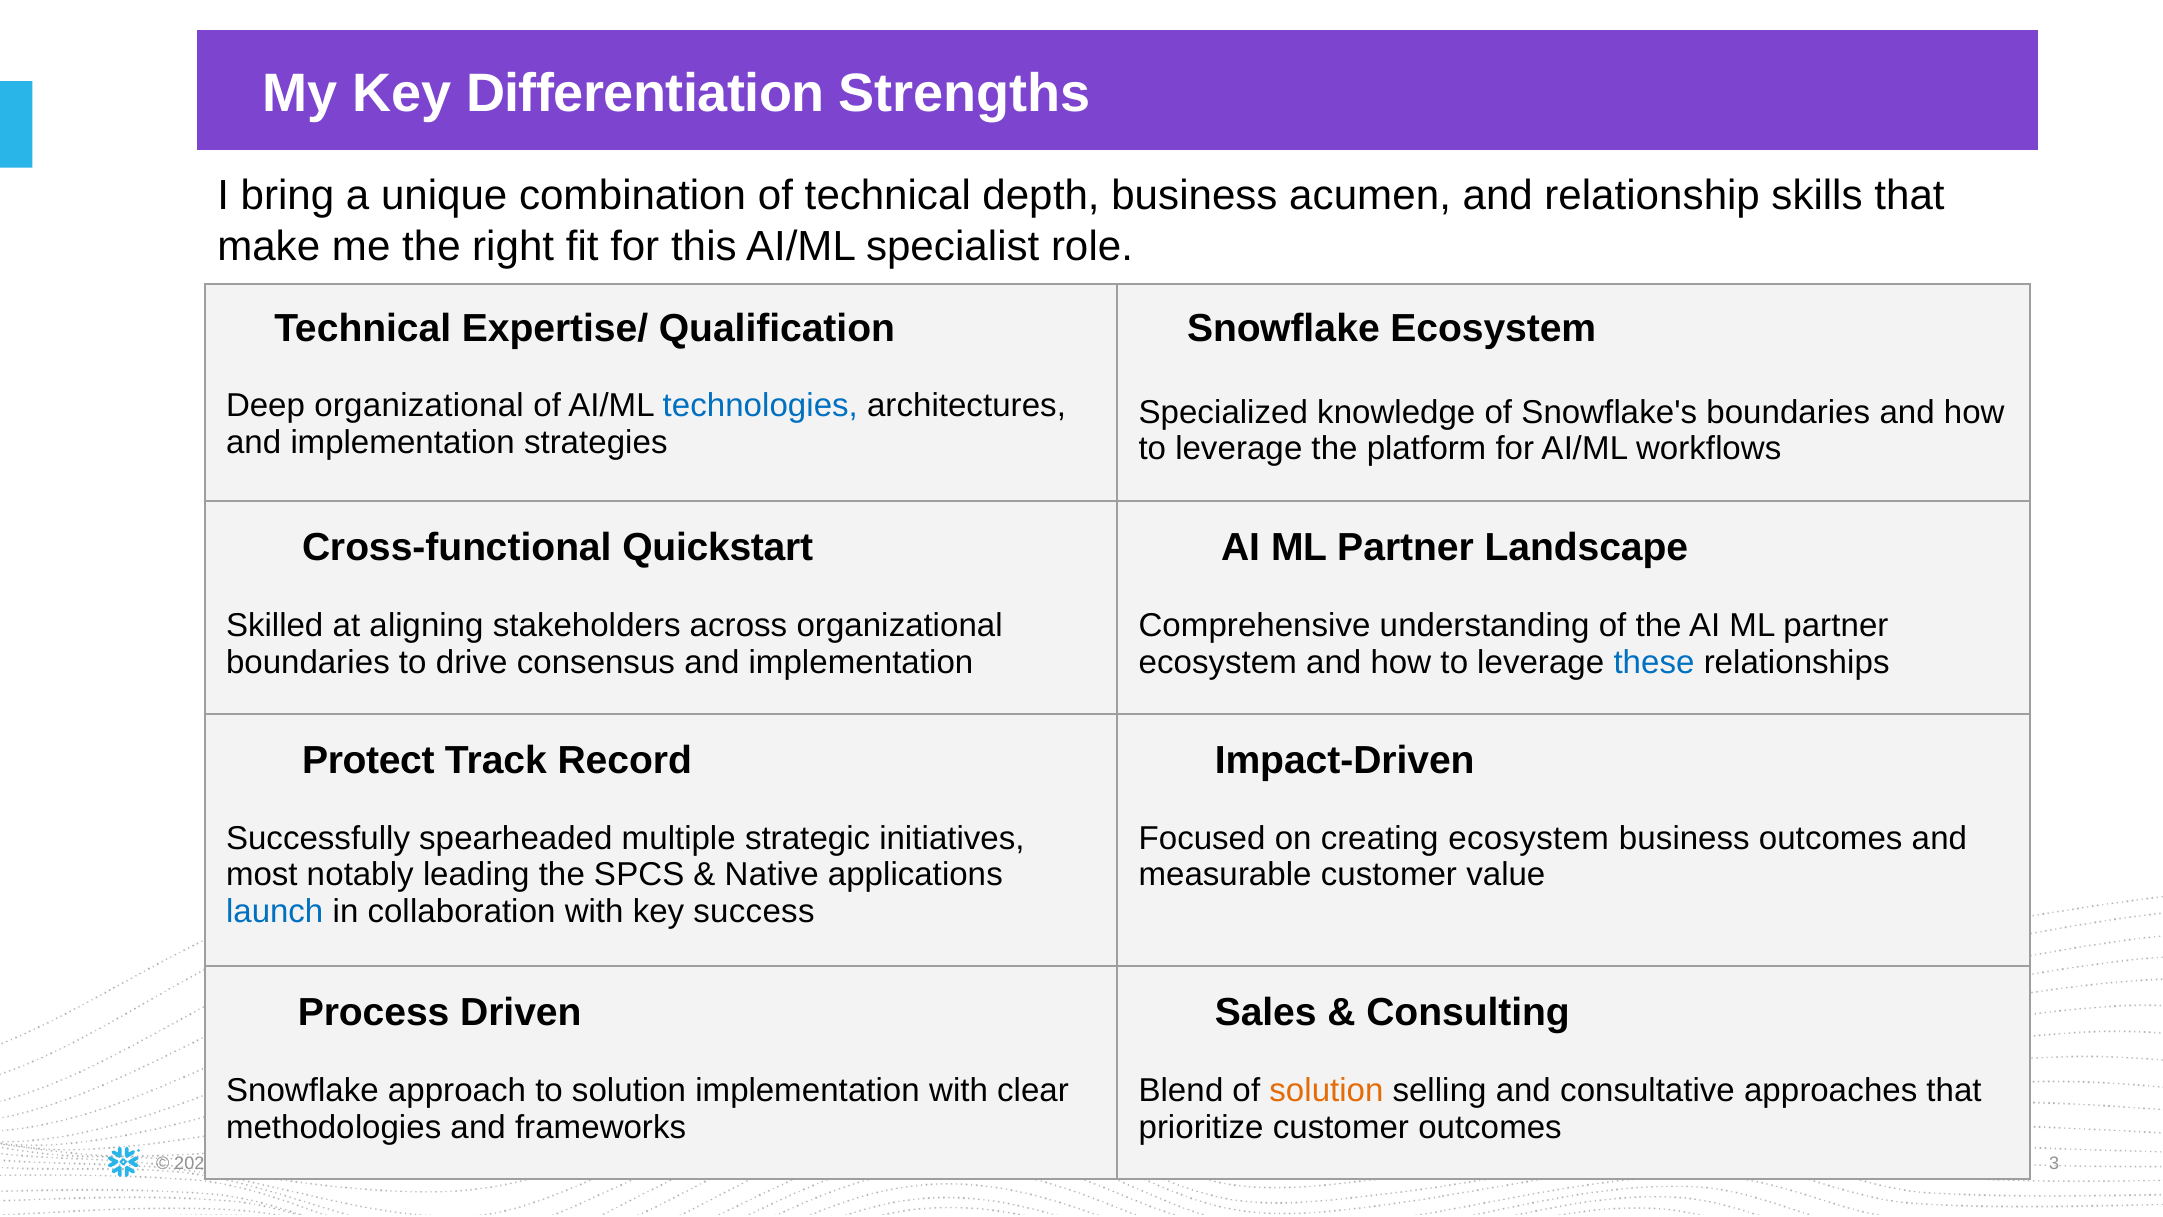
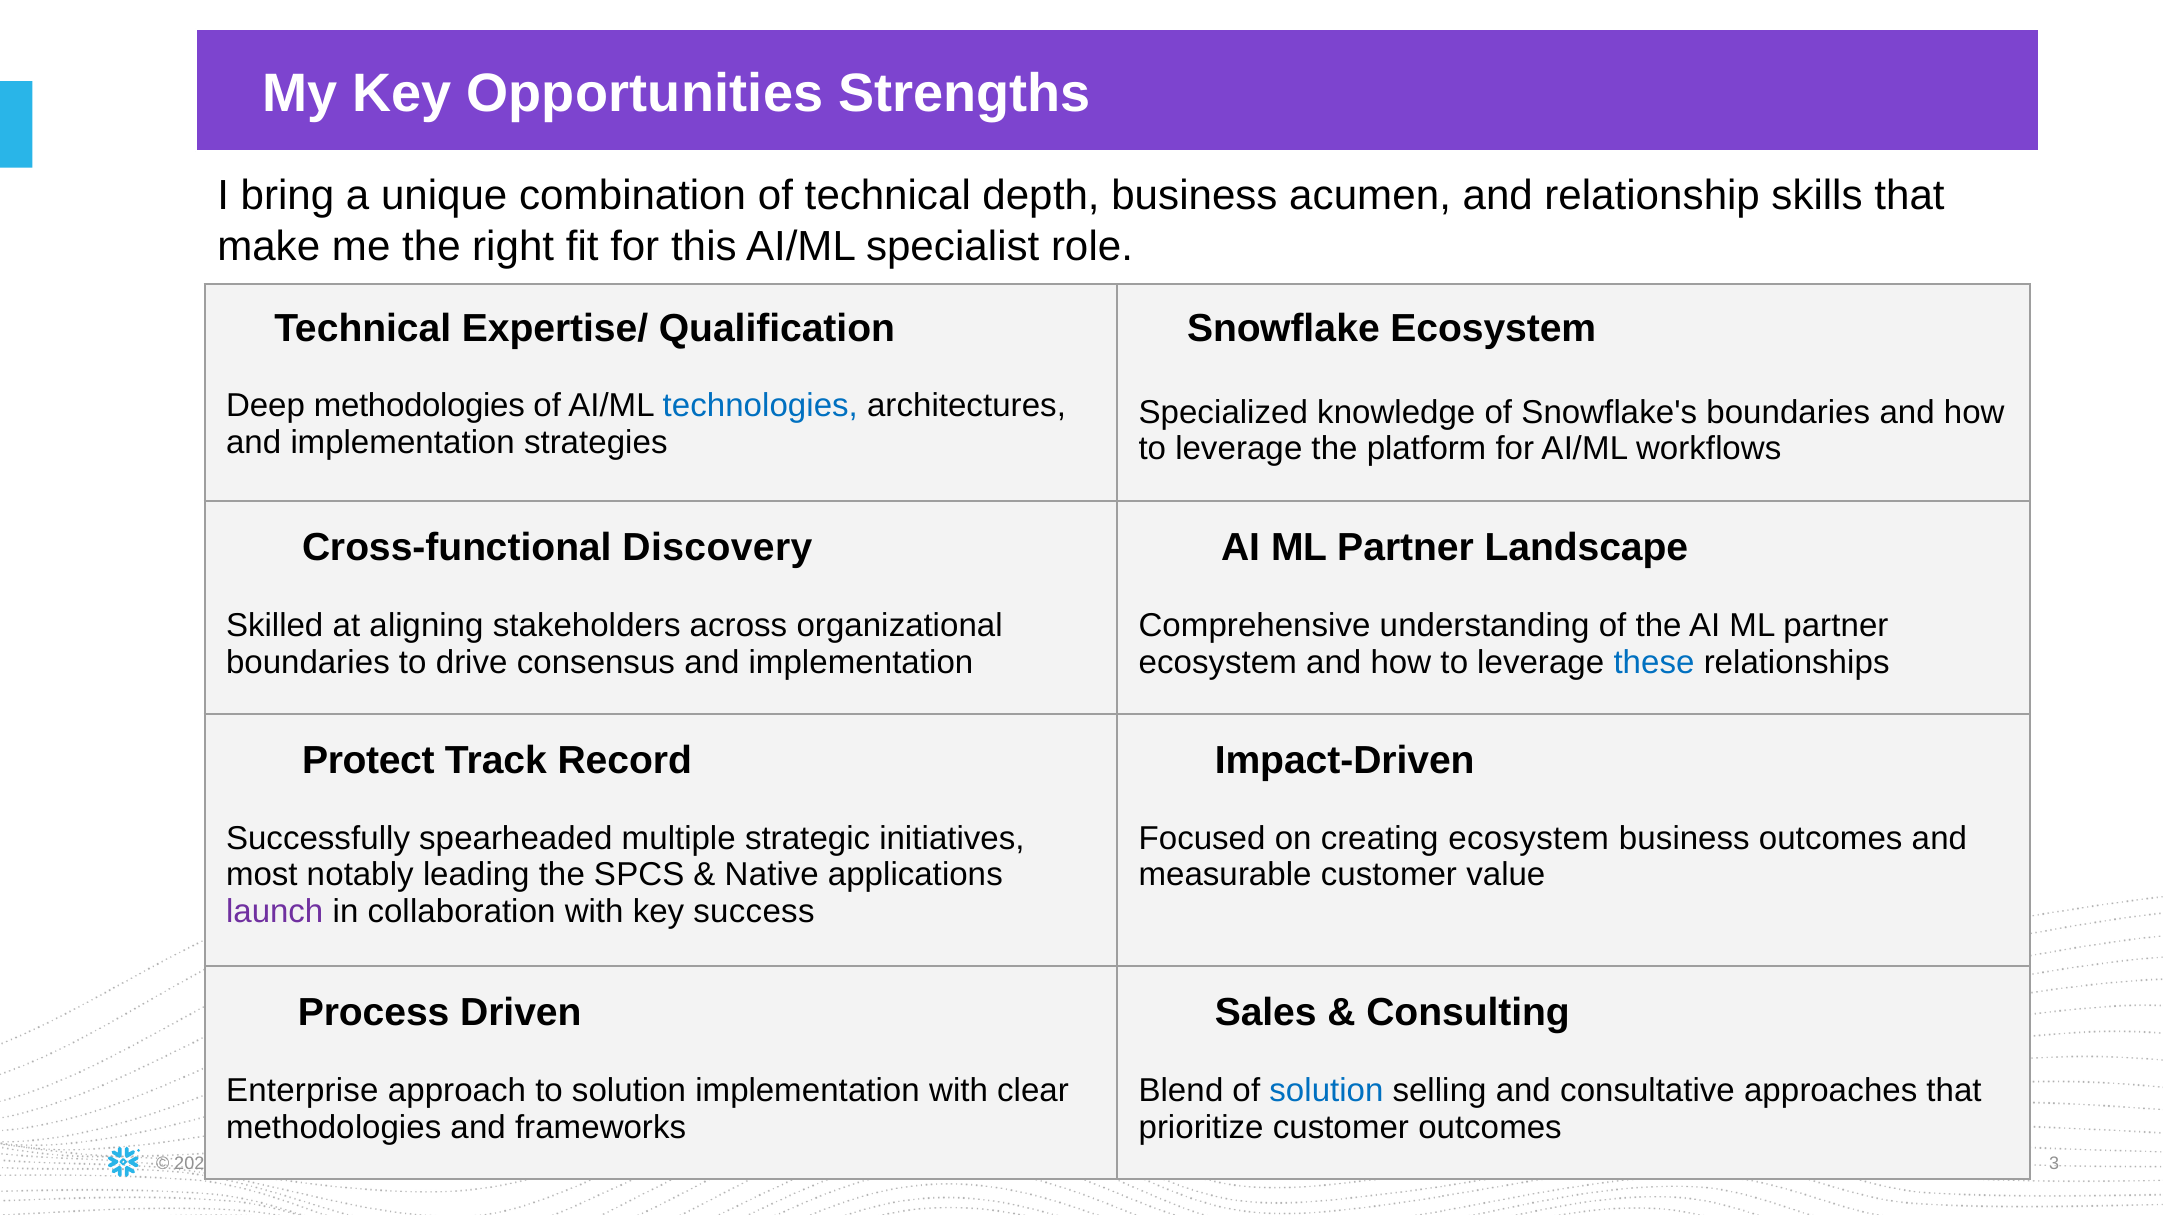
Differentiation: Differentiation -> Opportunities (645, 94)
Deep organizational: organizational -> methodologies (419, 405)
Quickstart: Quickstart -> Discovery (717, 548)
launch colour: blue -> purple (275, 912)
Snowflake: Snowflake -> Enterprise (302, 1090)
solution colour: orange -> blue (1326, 1090)
